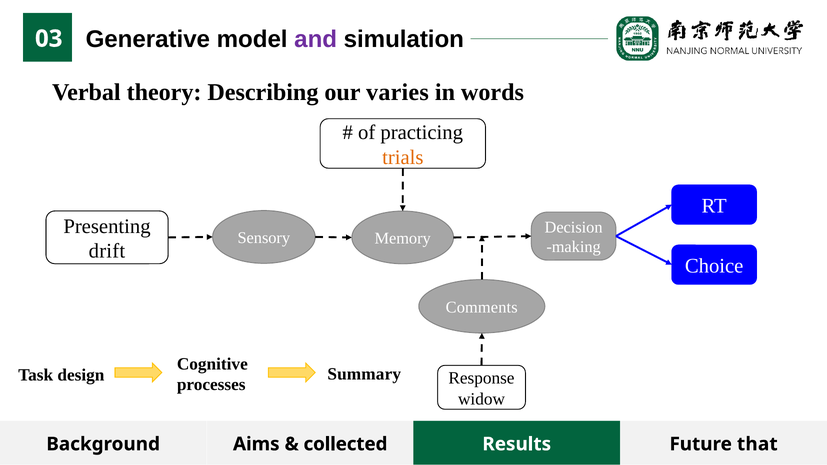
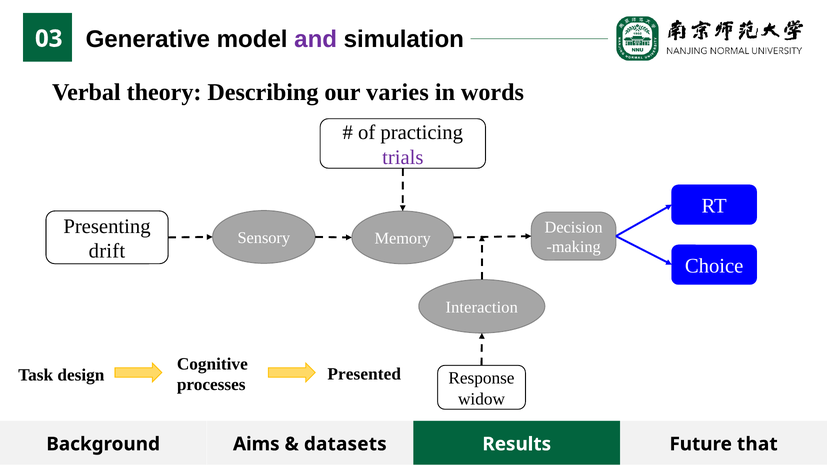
trials colour: orange -> purple (403, 157)
Comments: Comments -> Interaction (482, 308)
Summary: Summary -> Presented (364, 374)
collected: collected -> datasets (345, 444)
